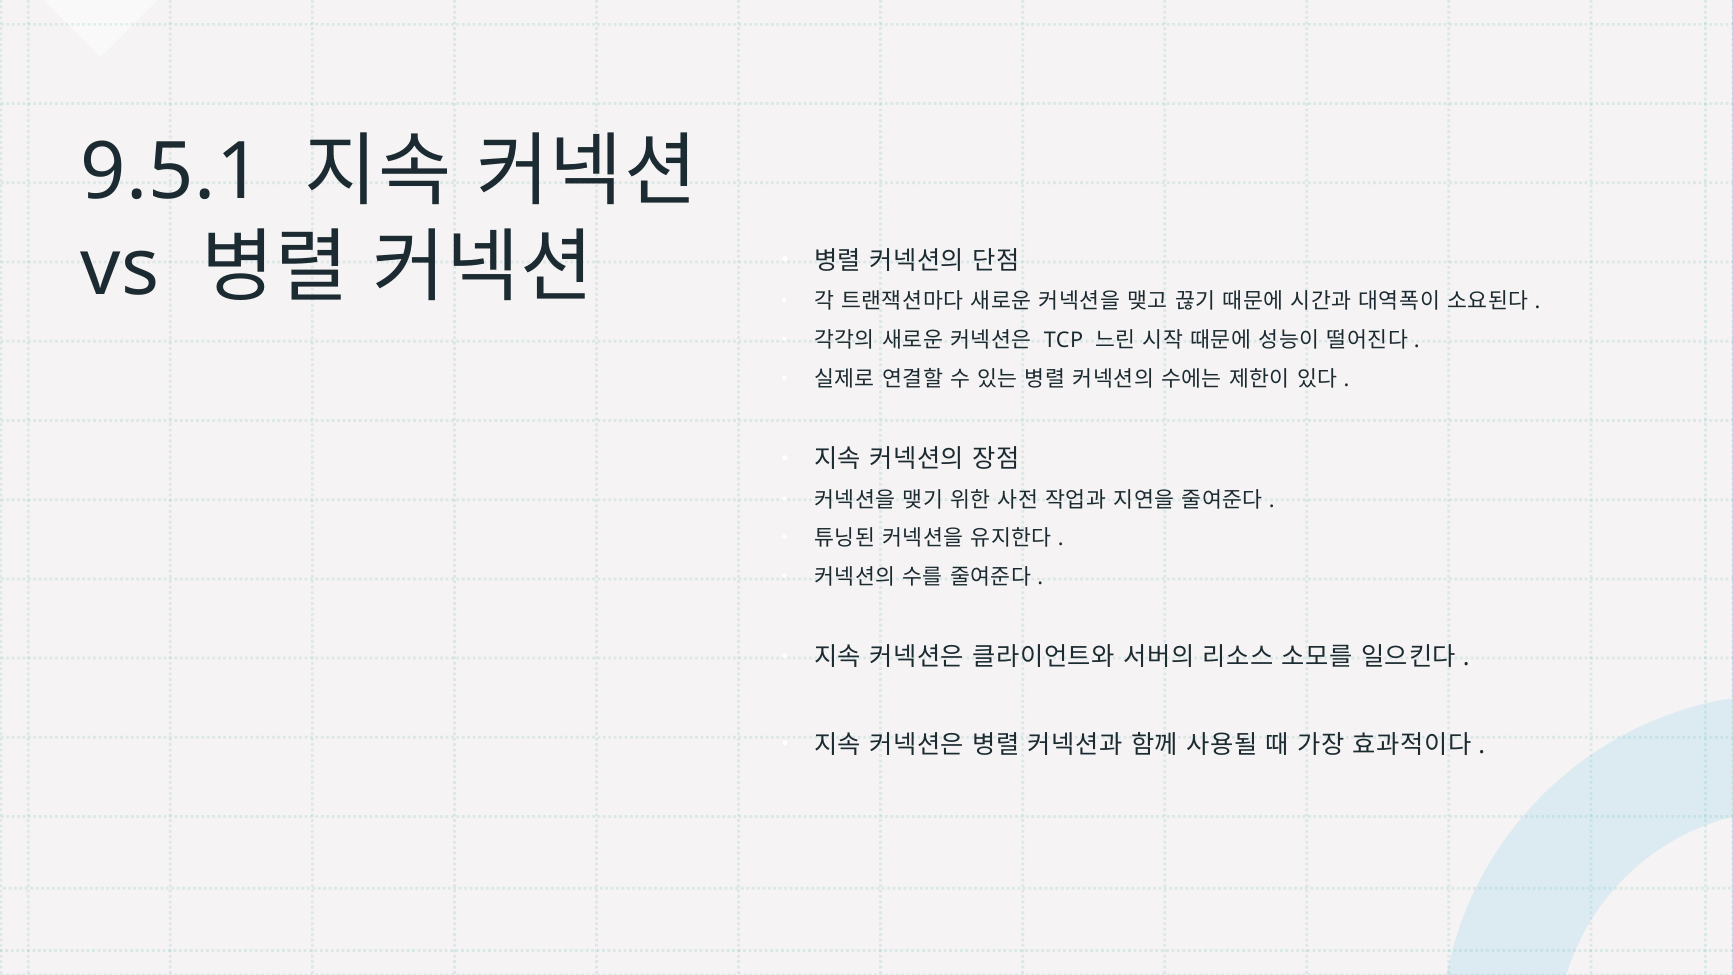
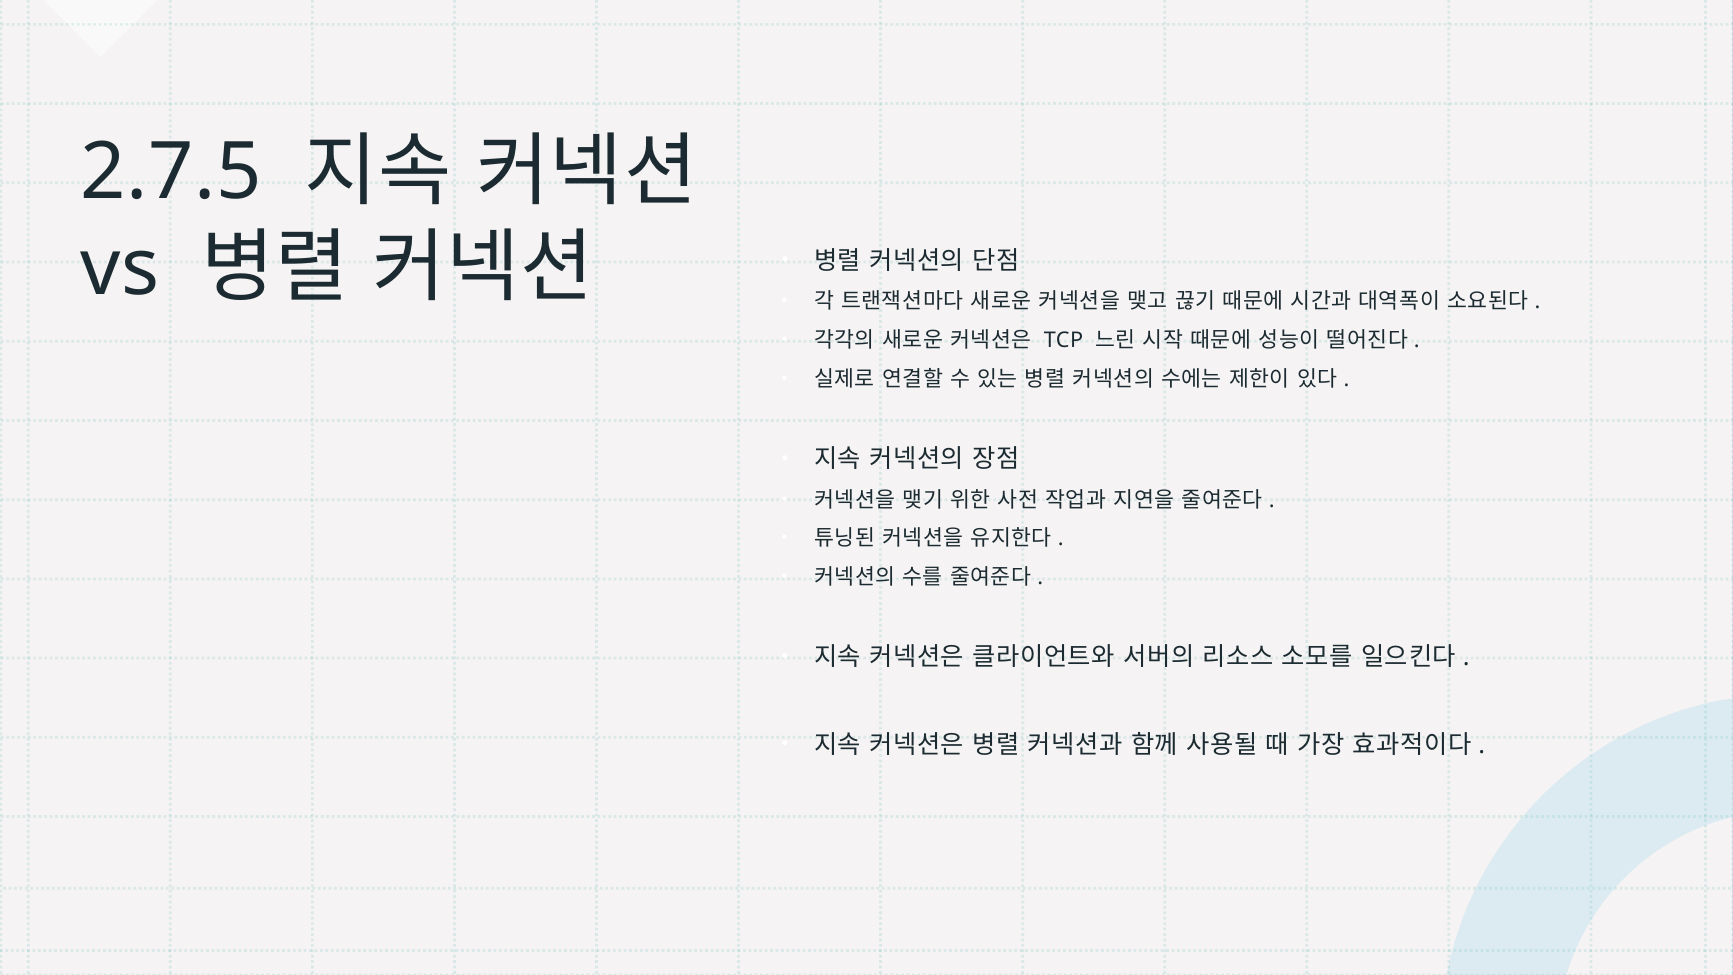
9.5.1: 9.5.1 -> 2.7.5 (171, 173)
